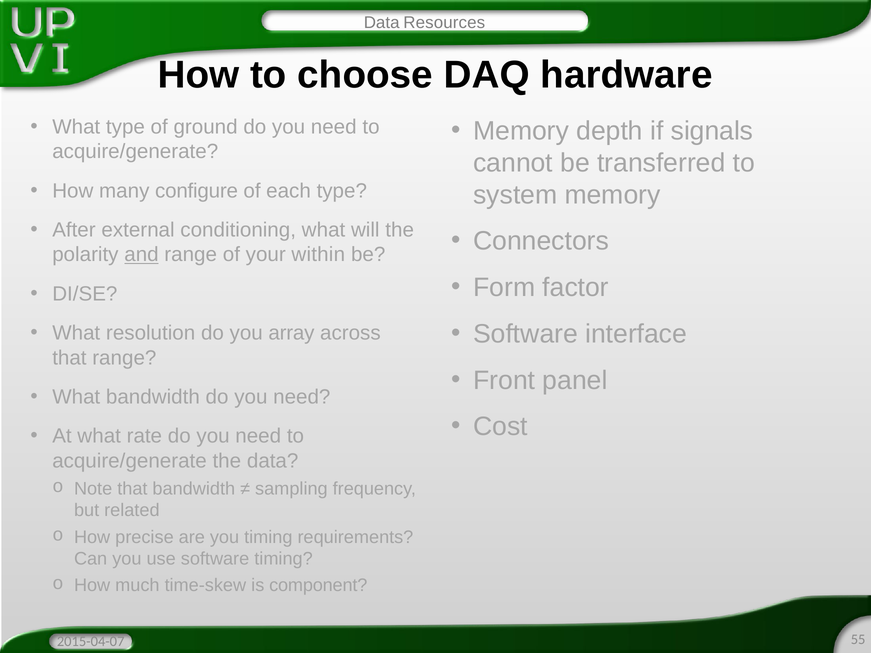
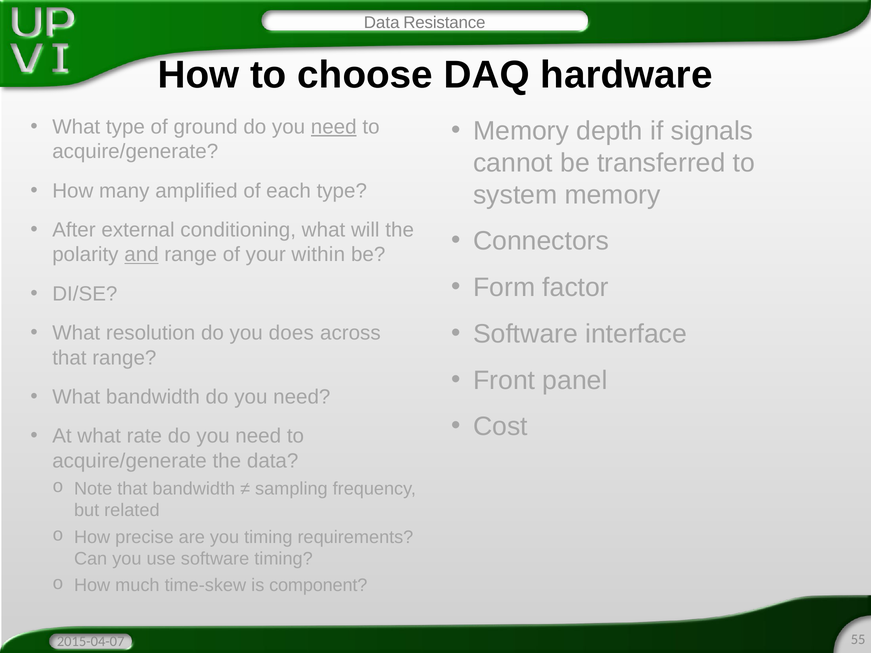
Resources: Resources -> Resistance (444, 23)
need underline: none -> present (334, 127)
configure: configure -> amplified (196, 191)
array: array -> does (291, 333)
